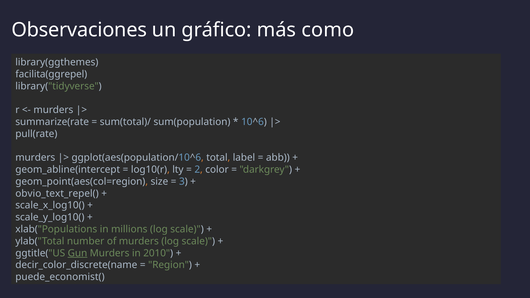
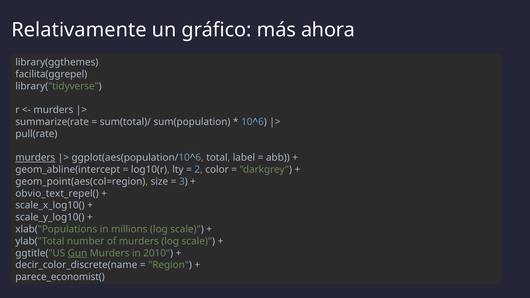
Observaciones: Observaciones -> Relativamente (79, 30)
como: como -> ahora (328, 30)
murders underline: none -> present (35, 158)
puede_economist(: puede_economist( -> parece_economist( (60, 277)
